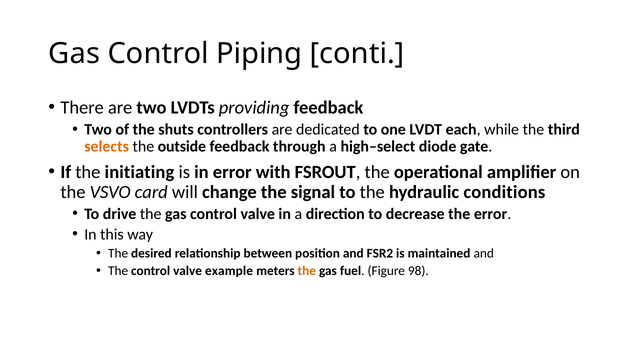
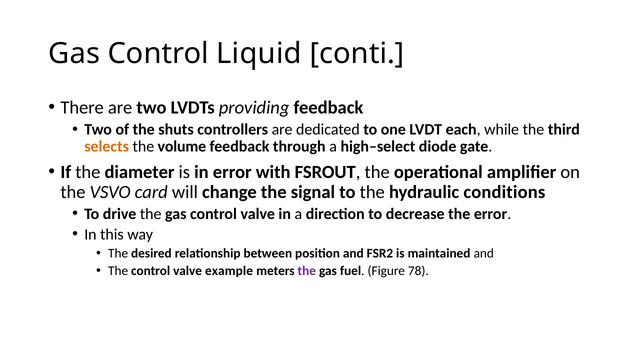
Piping: Piping -> Liquid (259, 53)
outside: outside -> volume (182, 147)
initiating: initiating -> diameter (140, 172)
the colour: orange -> purple (307, 271)
98: 98 -> 78 (418, 271)
